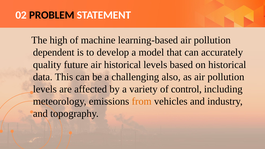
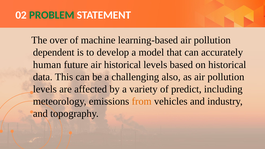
PROBLEM colour: black -> green (52, 15)
high: high -> over (59, 40)
quality: quality -> human (47, 65)
control: control -> predict (186, 89)
